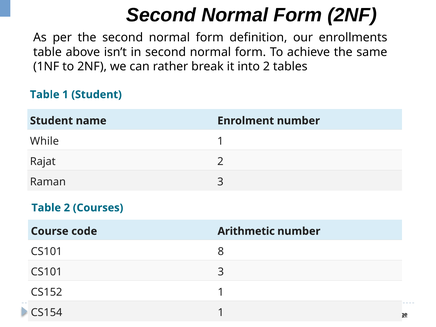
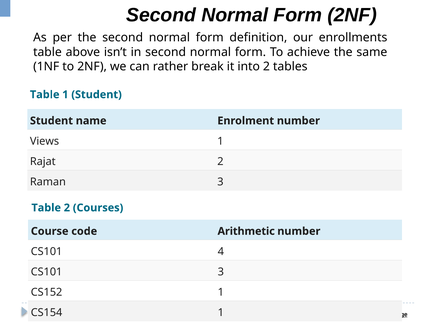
While: While -> Views (45, 141)
8: 8 -> 4 (221, 252)
